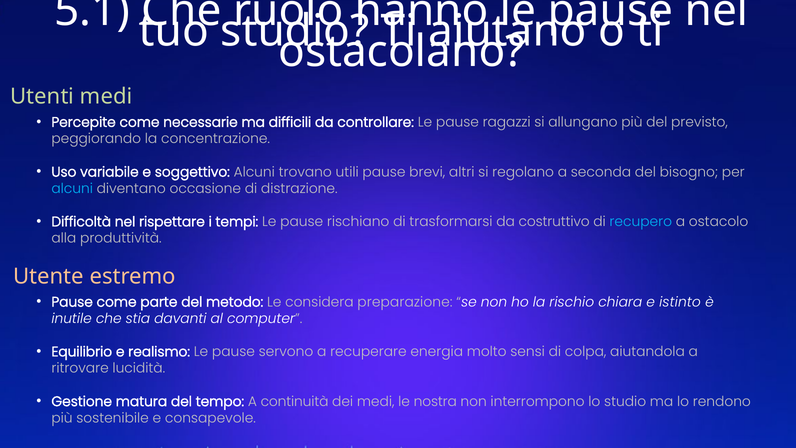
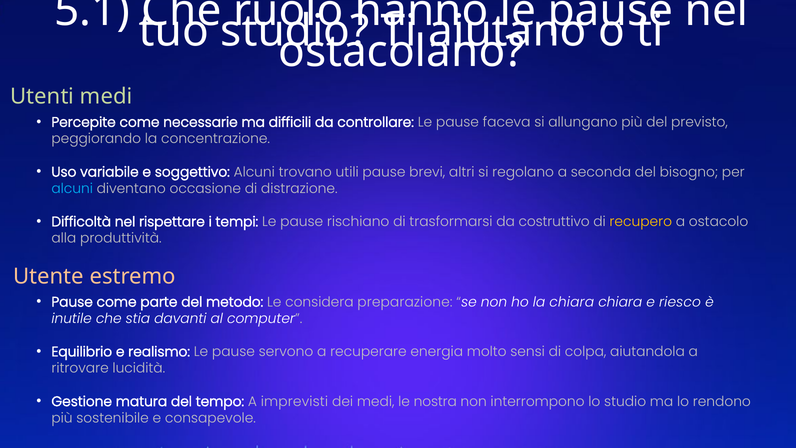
ragazzi: ragazzi -> faceva (507, 122)
recupero colour: light blue -> yellow (641, 222)
la rischio: rischio -> chiara (572, 302)
istinto: istinto -> riesco (680, 302)
continuità: continuità -> imprevisti (294, 401)
